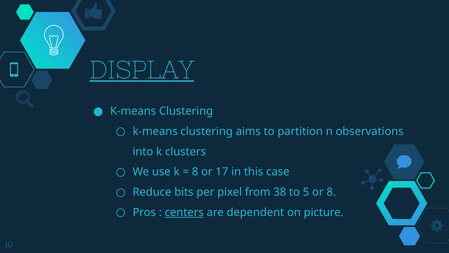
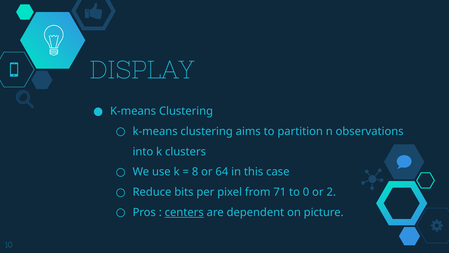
DISPLAY underline: present -> none (142, 70)
17: 17 -> 64 (222, 172)
38: 38 -> 71 (280, 192)
5: 5 -> 0 (306, 192)
or 8: 8 -> 2 (331, 192)
